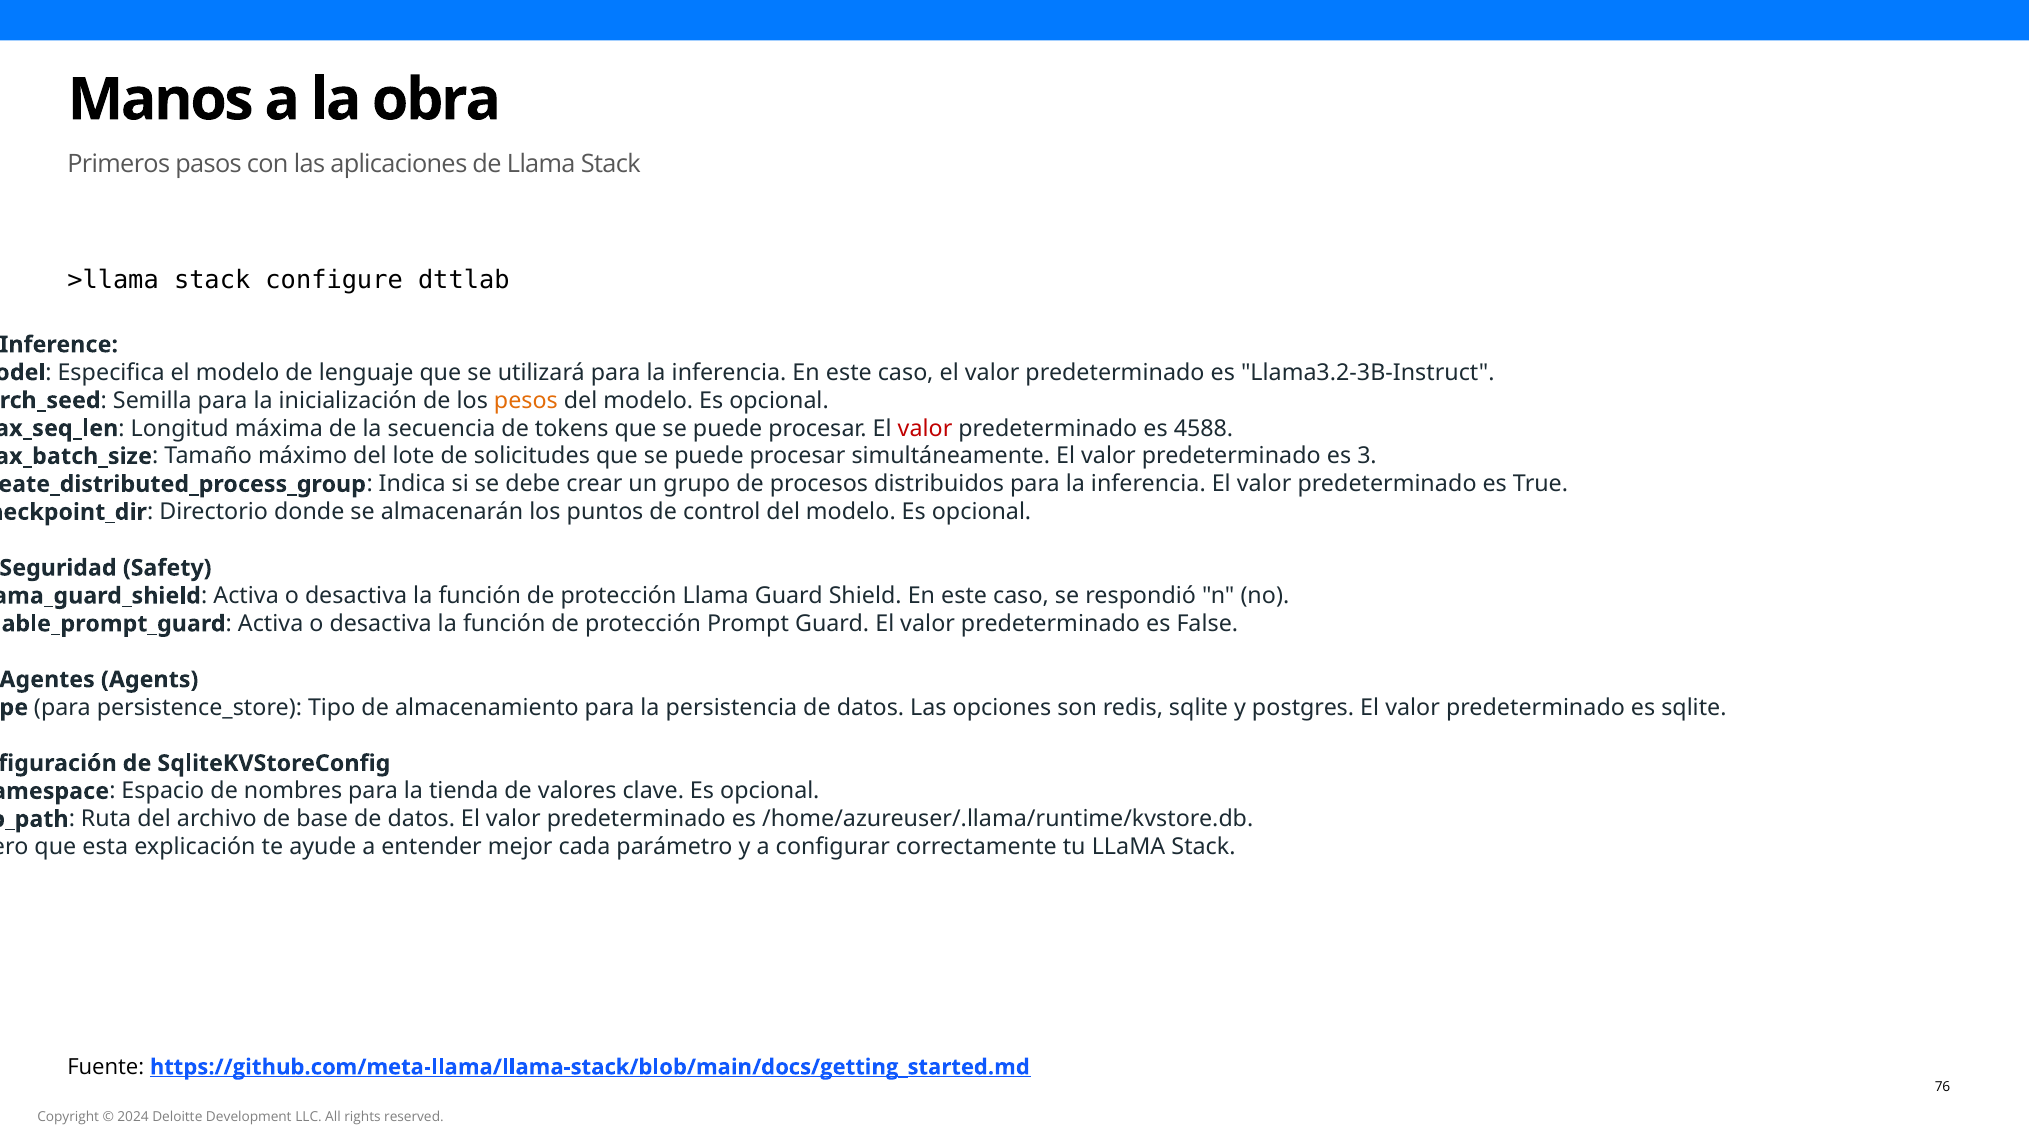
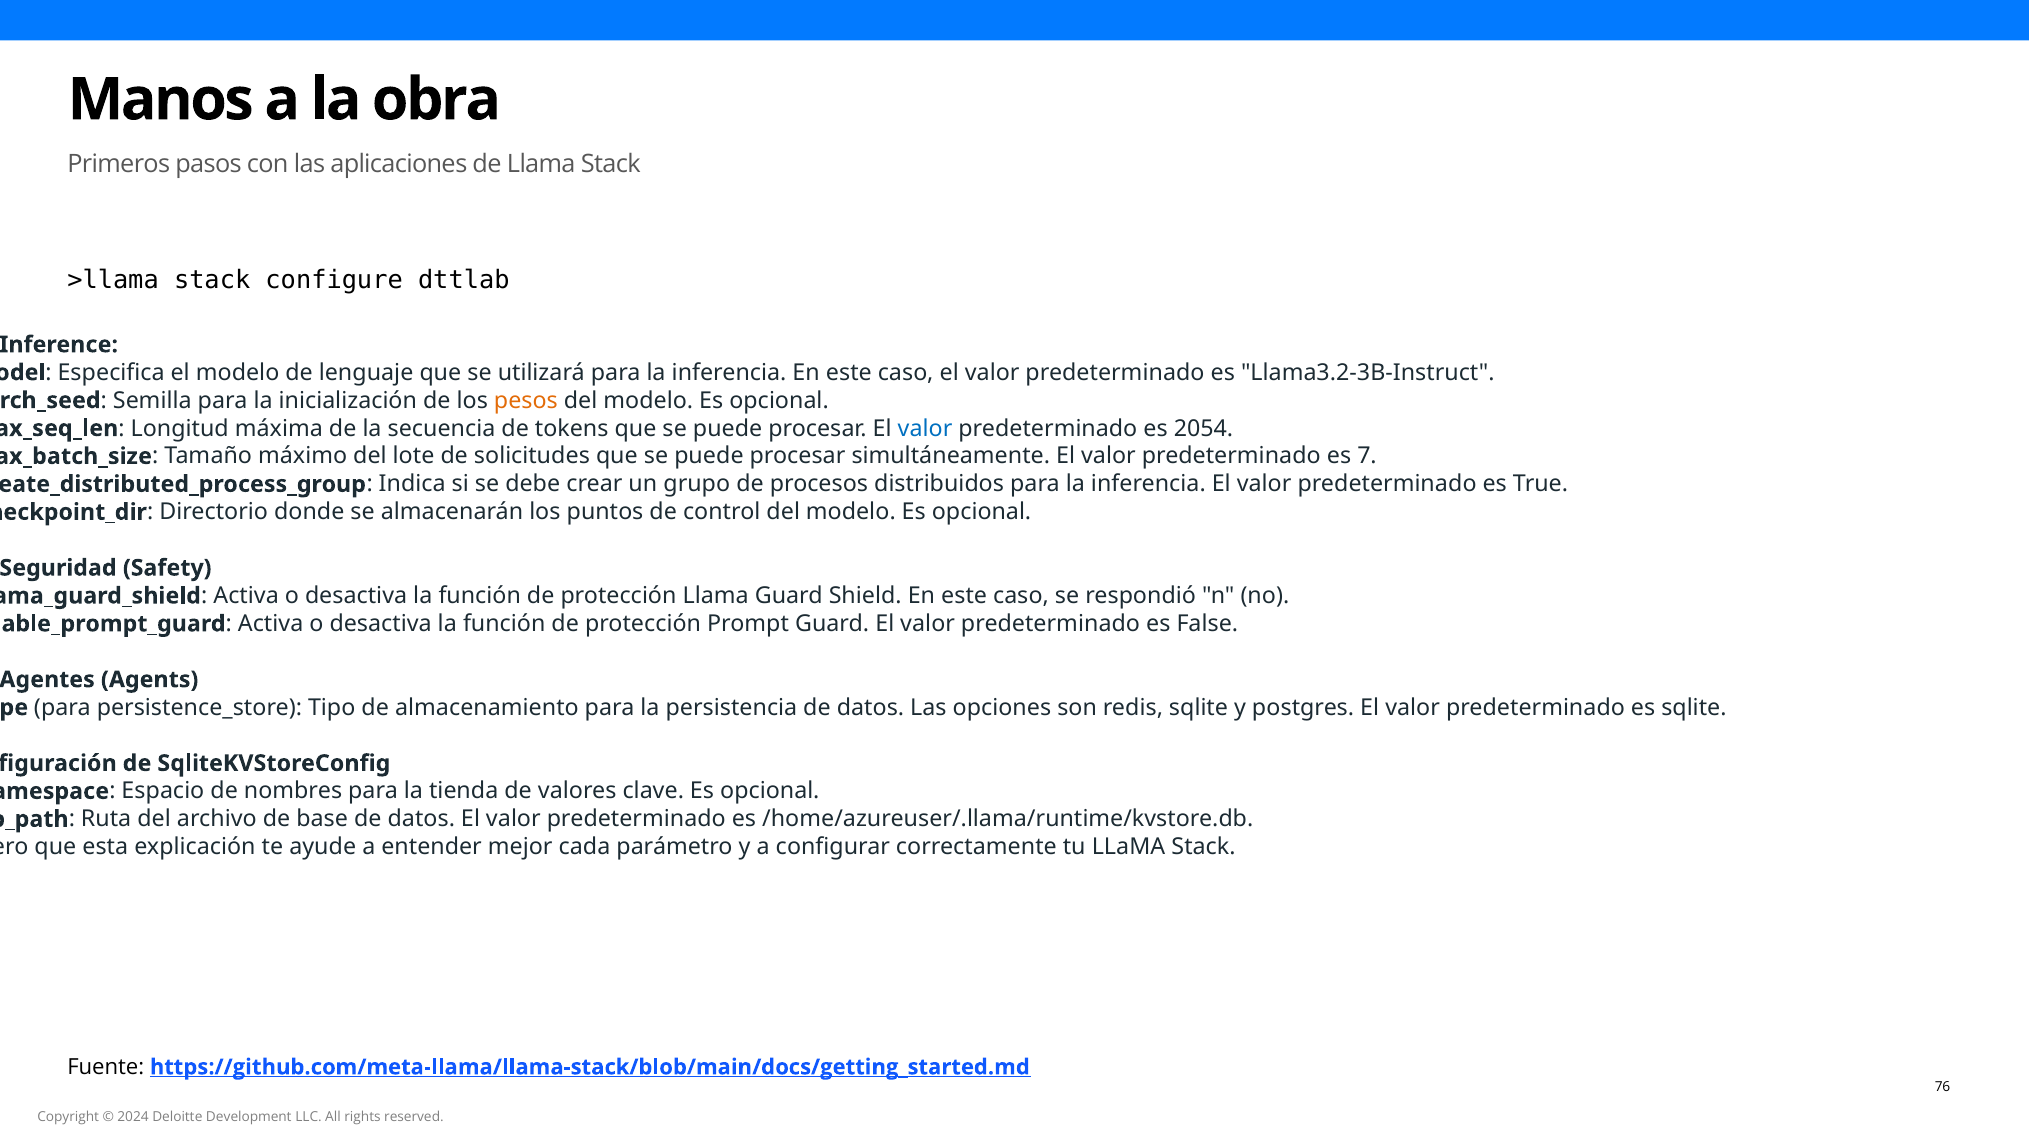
valor colour: red -> blue (925, 428)
4588: 4588 -> 2054 (1204, 428)
3: 3 -> 7 (1367, 456)
